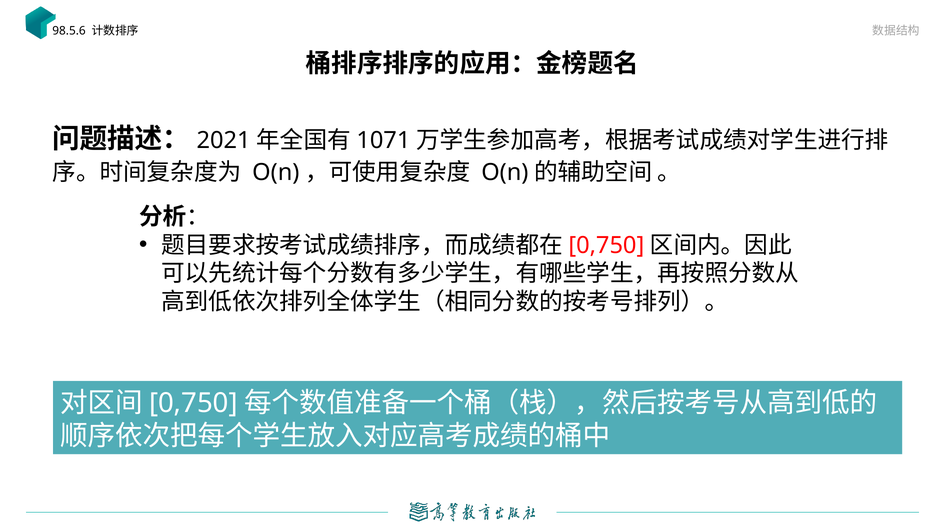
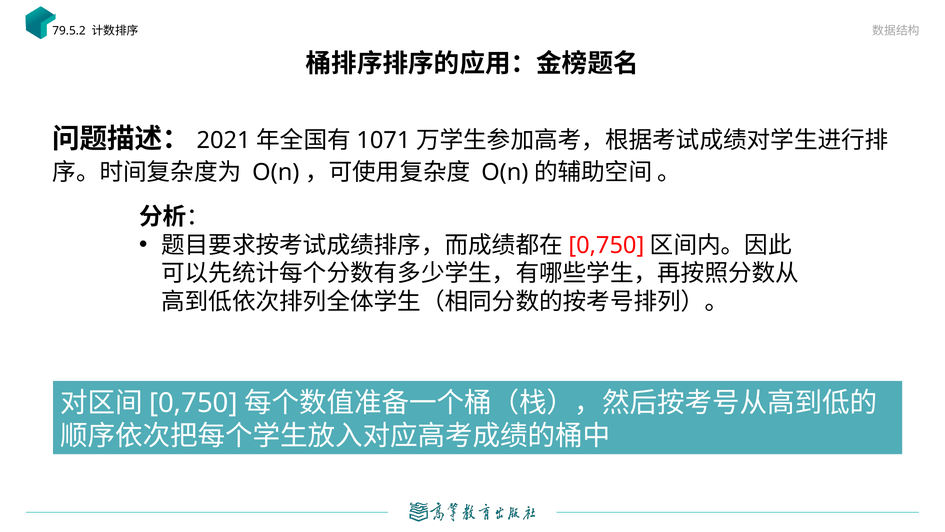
98.5.6: 98.5.6 -> 79.5.2 (69, 31)
